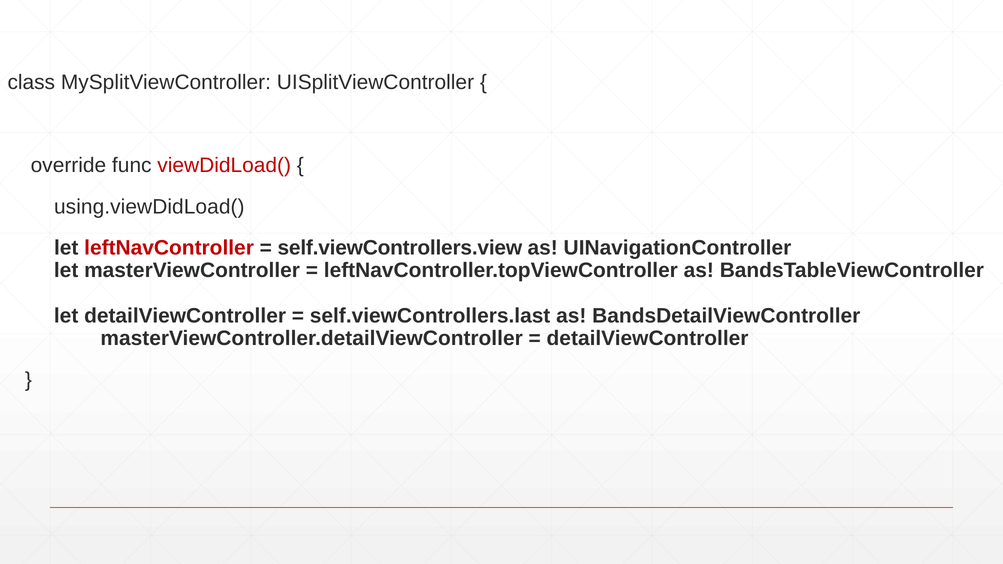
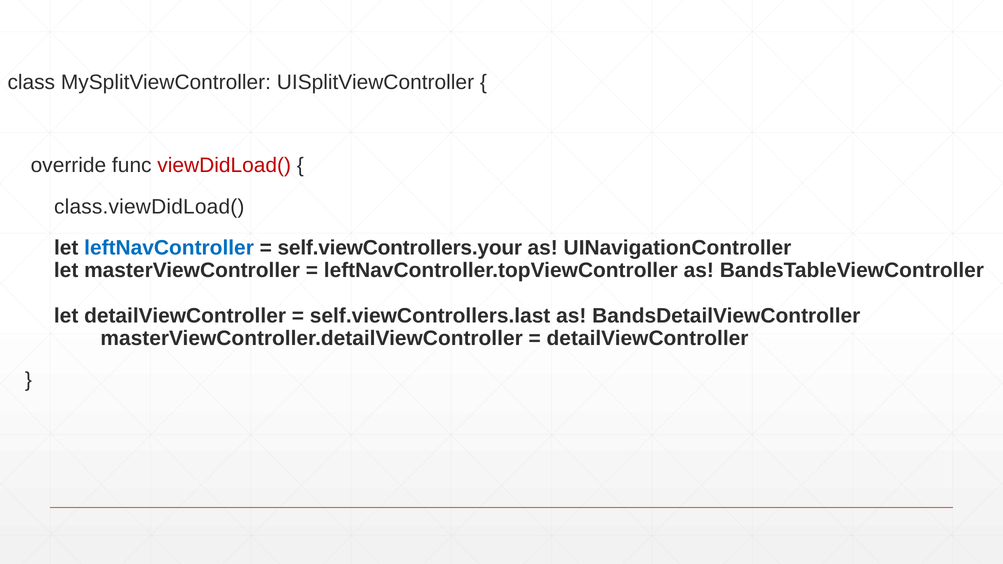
using.viewDidLoad(: using.viewDidLoad( -> class.viewDidLoad( (149, 207)
leftNavController colour: red -> blue (169, 248)
self.viewControllers.view: self.viewControllers.view -> self.viewControllers.your (400, 248)
